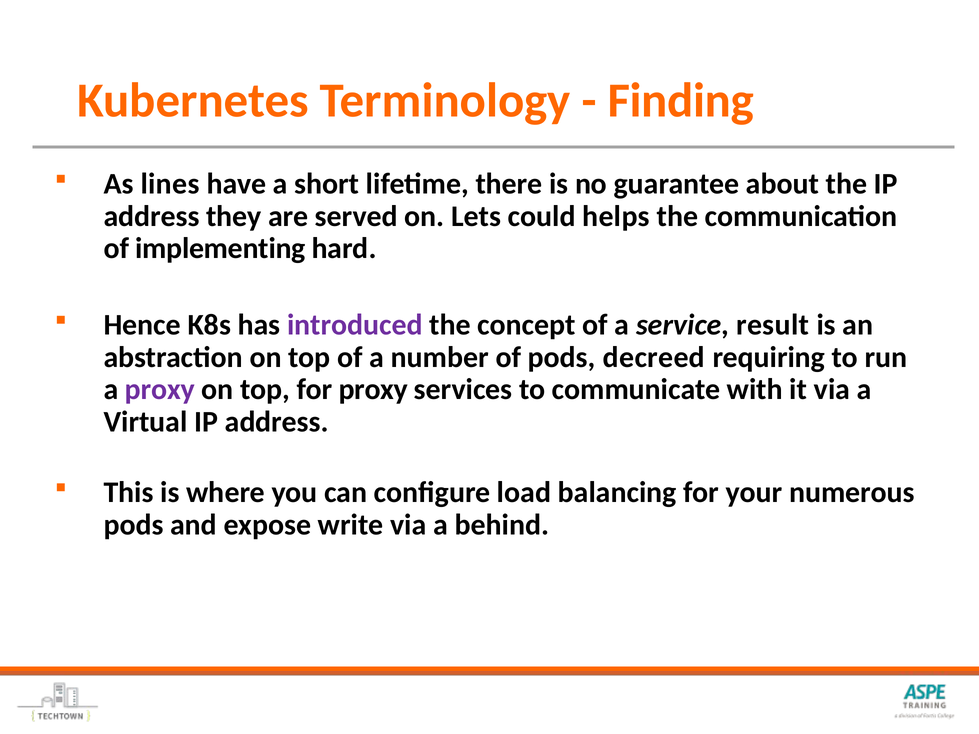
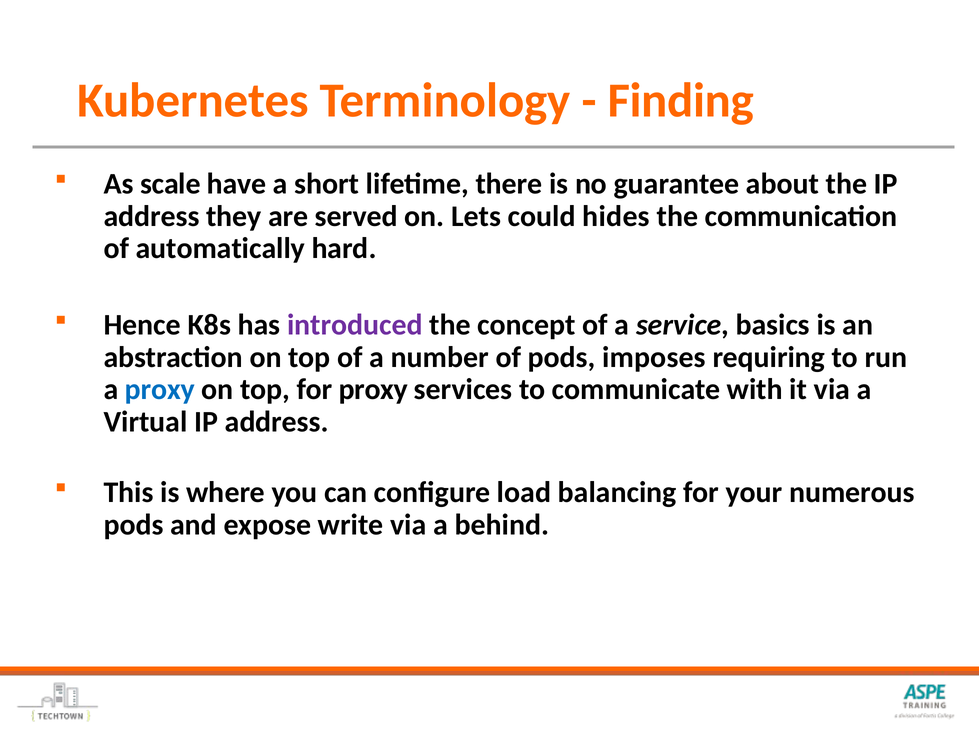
lines: lines -> scale (170, 184)
helps: helps -> hides (616, 216)
implementing: implementing -> automatically (220, 249)
result: result -> basics (773, 325)
decreed: decreed -> imposes (654, 357)
proxy colour: purple -> blue (160, 390)
